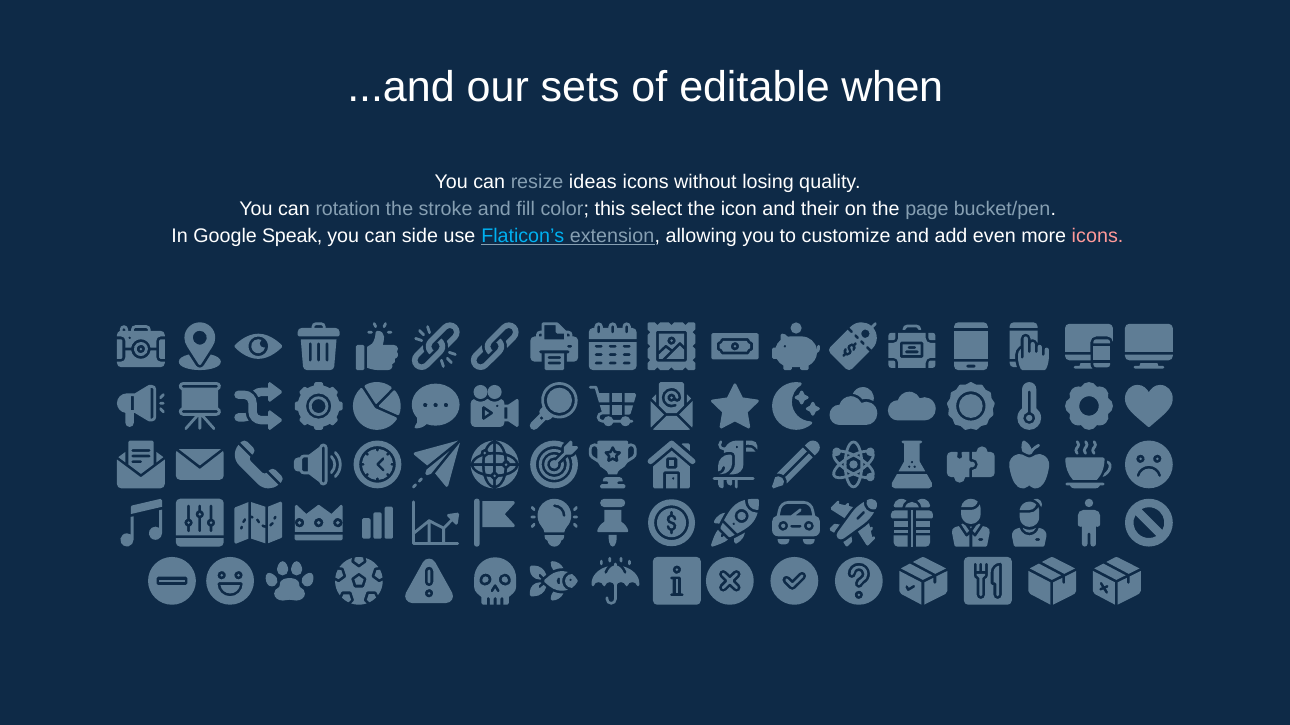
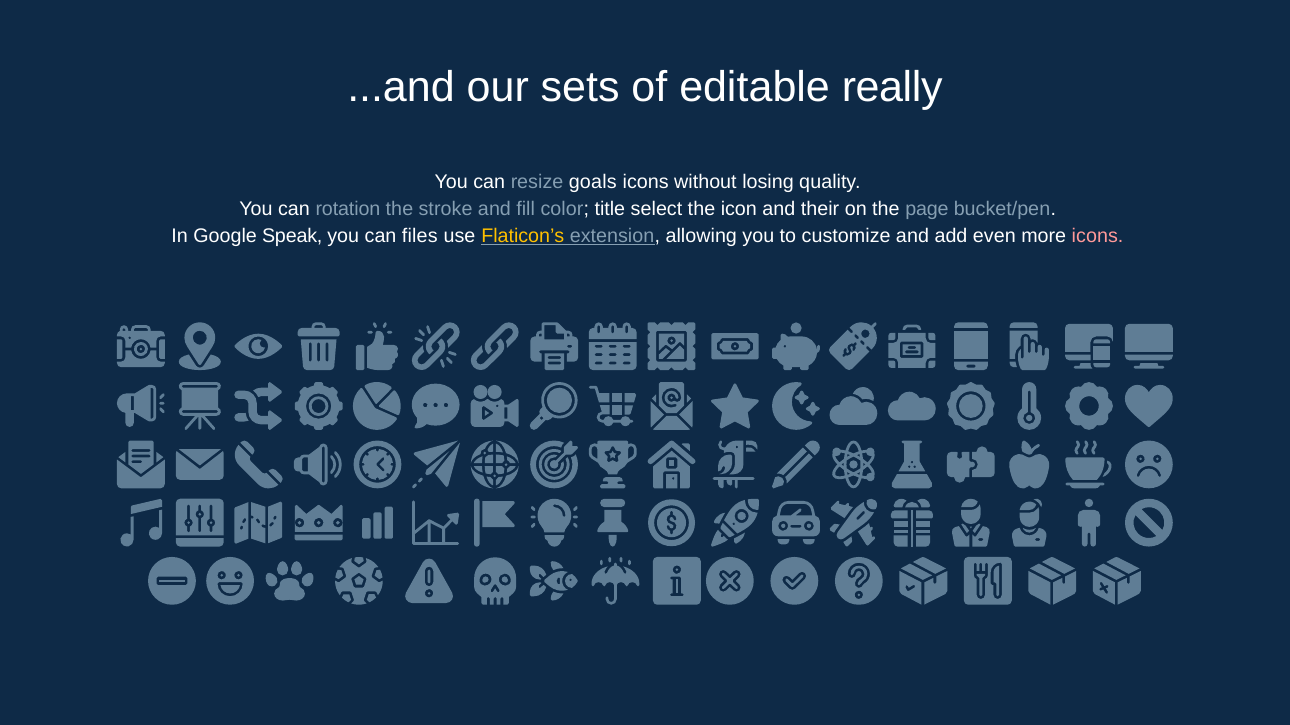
when: when -> really (892, 87)
ideas: ideas -> goals (593, 182)
this: this -> title (610, 209)
side: side -> files (420, 236)
Flaticon’s colour: light blue -> yellow (523, 236)
